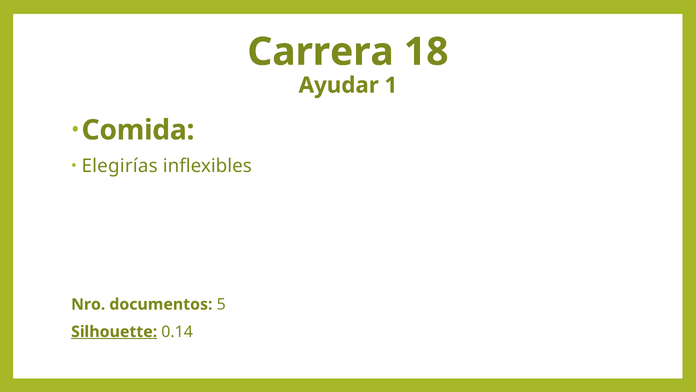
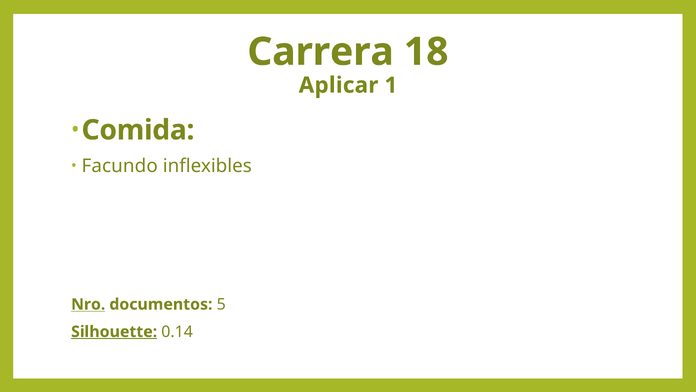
Ayudar: Ayudar -> Aplicar (339, 85)
Elegirías: Elegirías -> Facundo (120, 166)
Nro underline: none -> present (88, 304)
